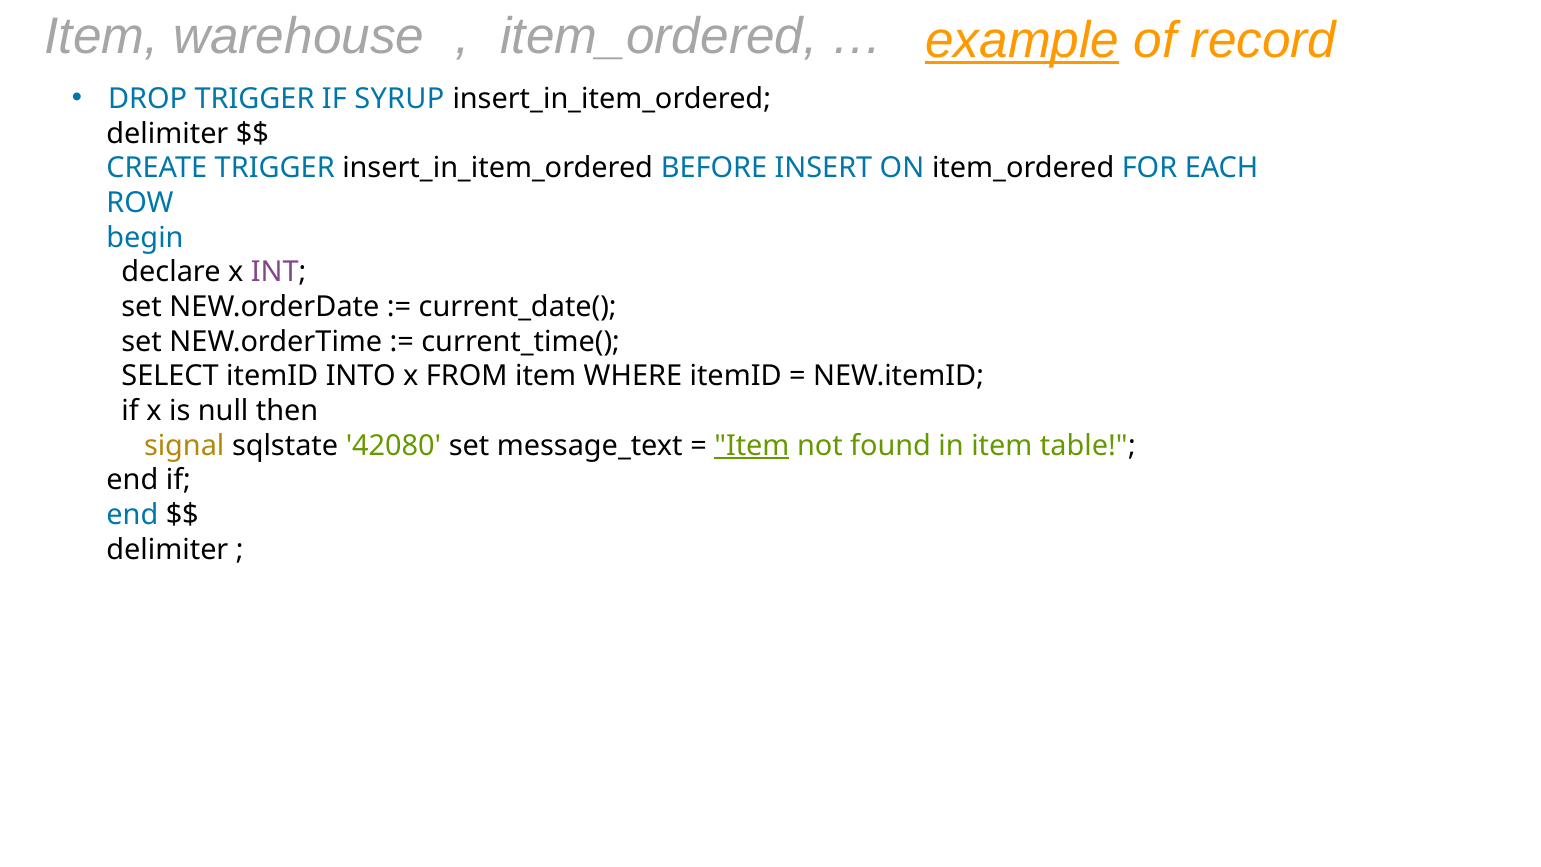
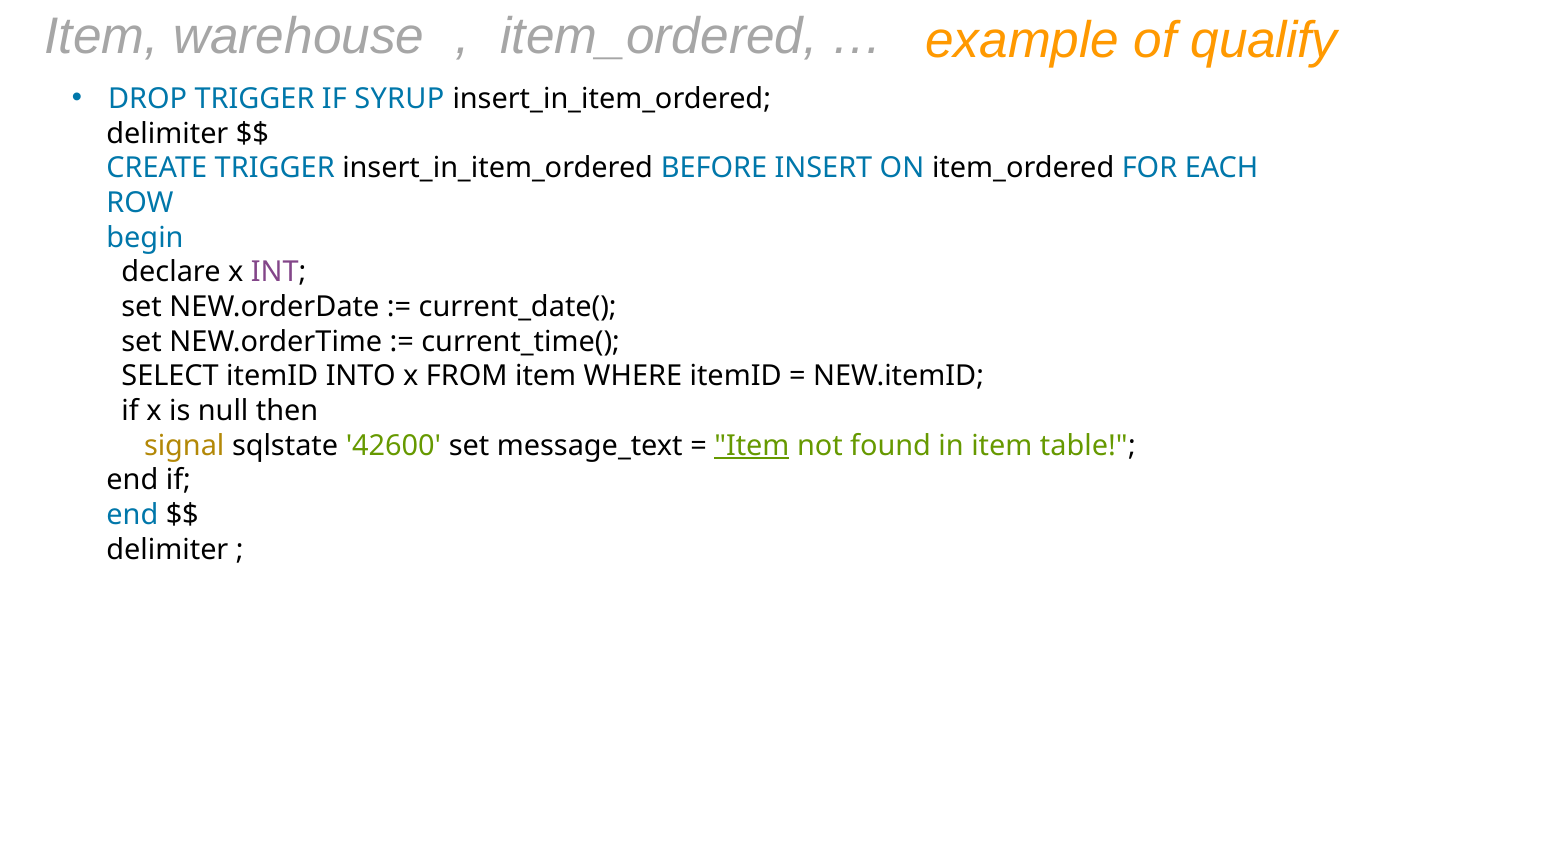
example underline: present -> none (1022, 40)
record: record -> qualify (1264, 40)
42080: 42080 -> 42600 (393, 446)
